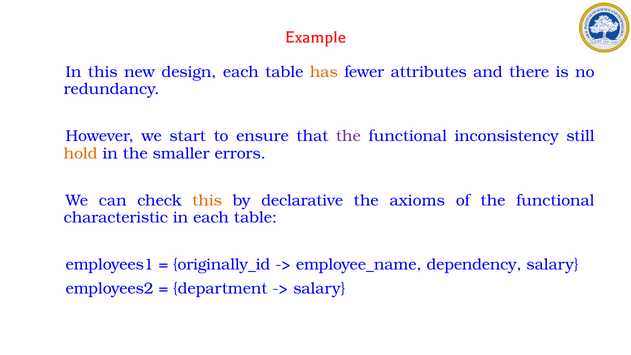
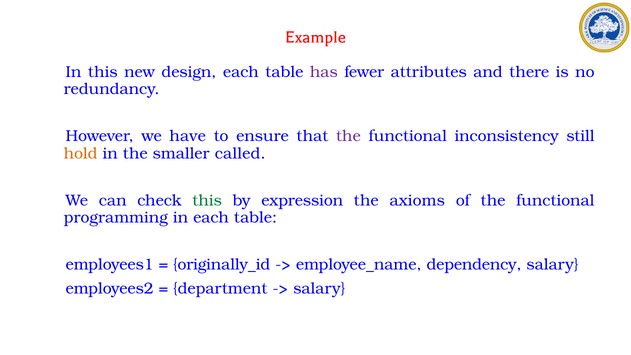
has colour: orange -> purple (324, 72)
start: start -> have (188, 136)
errors: errors -> called (240, 153)
this colour: orange -> green (207, 200)
declarative: declarative -> expression (302, 200)
characteristic: characteristic -> programming (116, 218)
